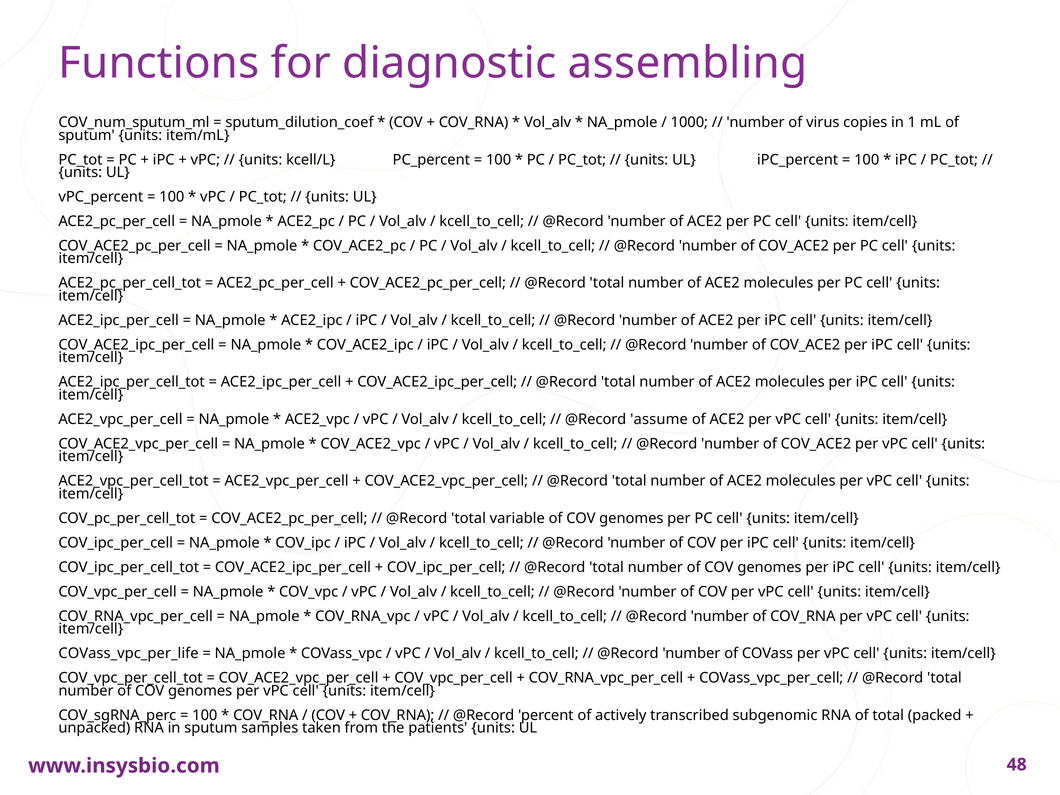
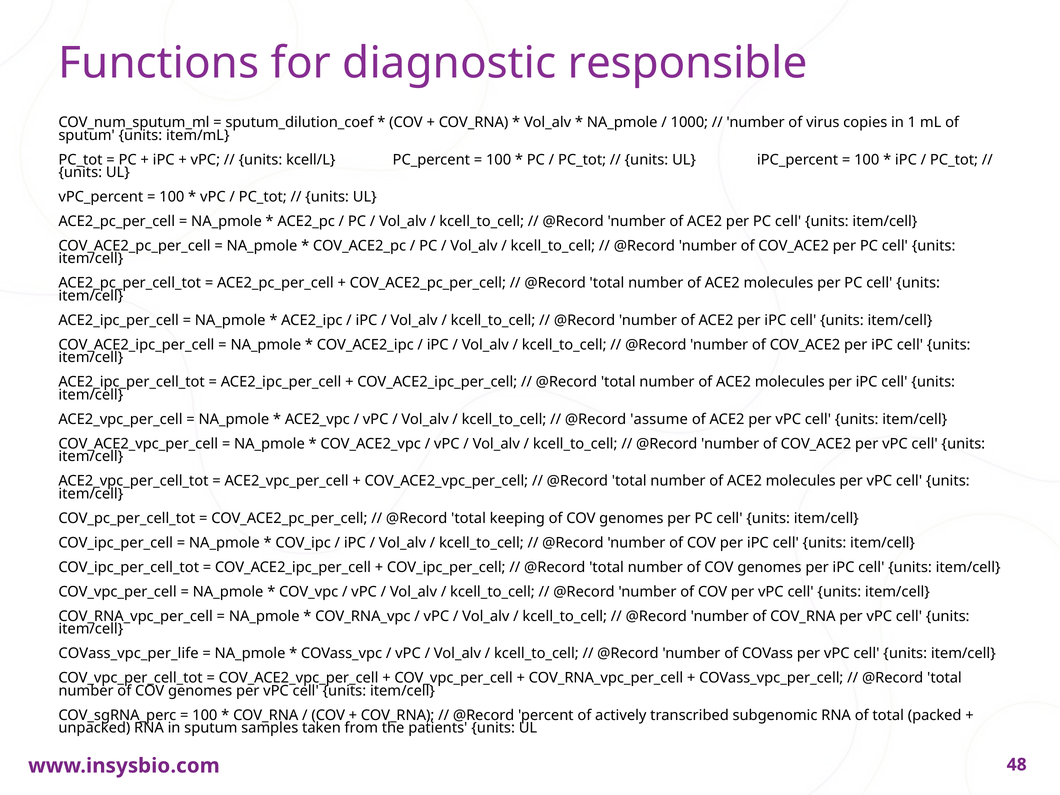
assembling: assembling -> responsible (688, 63)
variable: variable -> keeping (517, 518)
